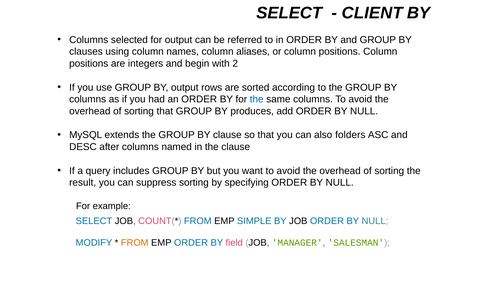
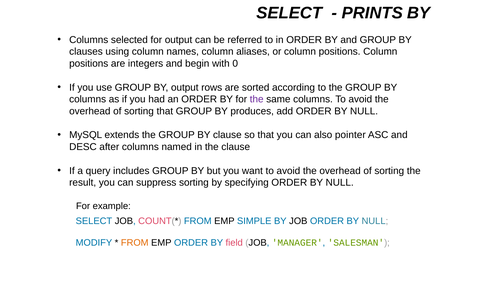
CLIENT: CLIENT -> PRINTS (372, 13)
2: 2 -> 0 (235, 64)
the colour: blue -> purple (257, 99)
folders: folders -> pointer (350, 135)
